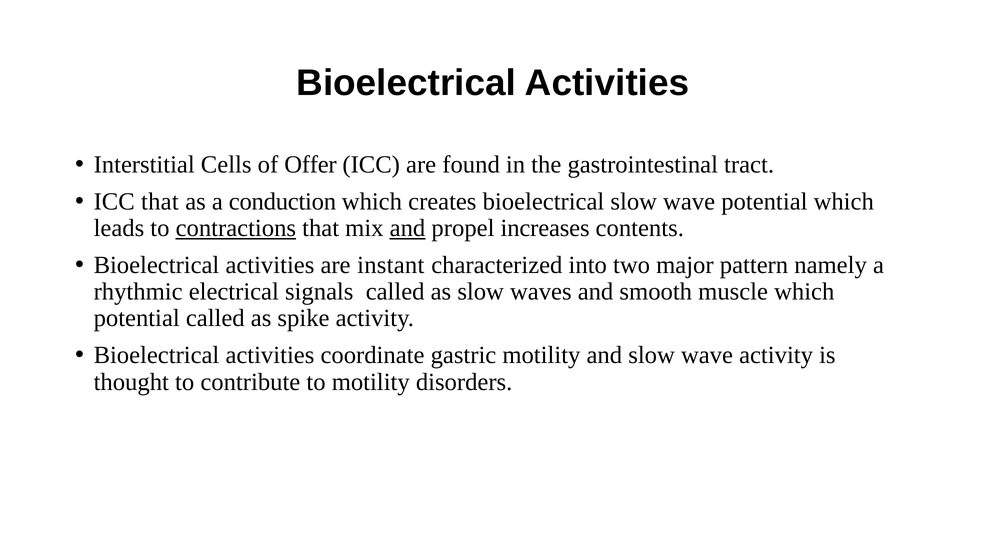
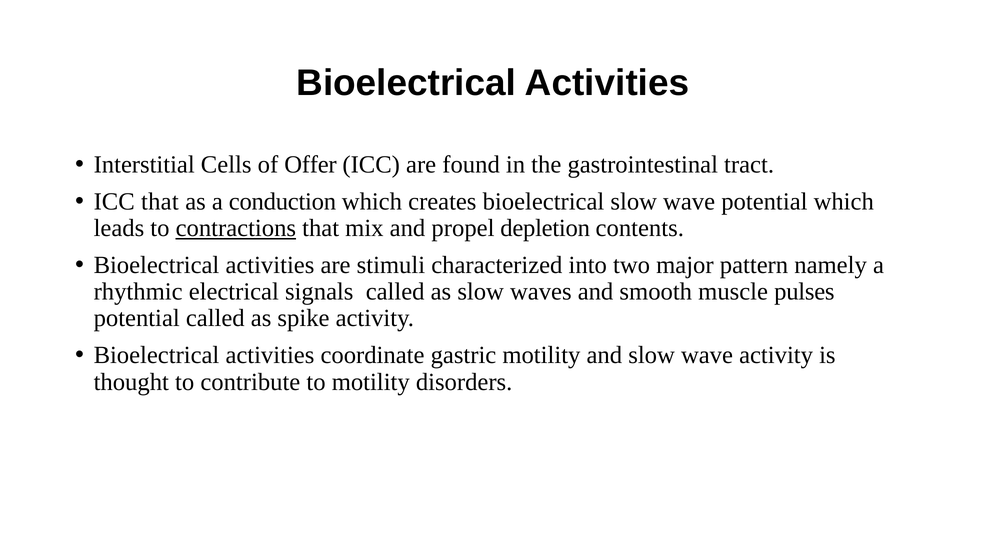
and underline: present -> none (408, 228)
increases: increases -> depletion (545, 228)
instant: instant -> stimuli (391, 265)
muscle which: which -> pulses (804, 292)
